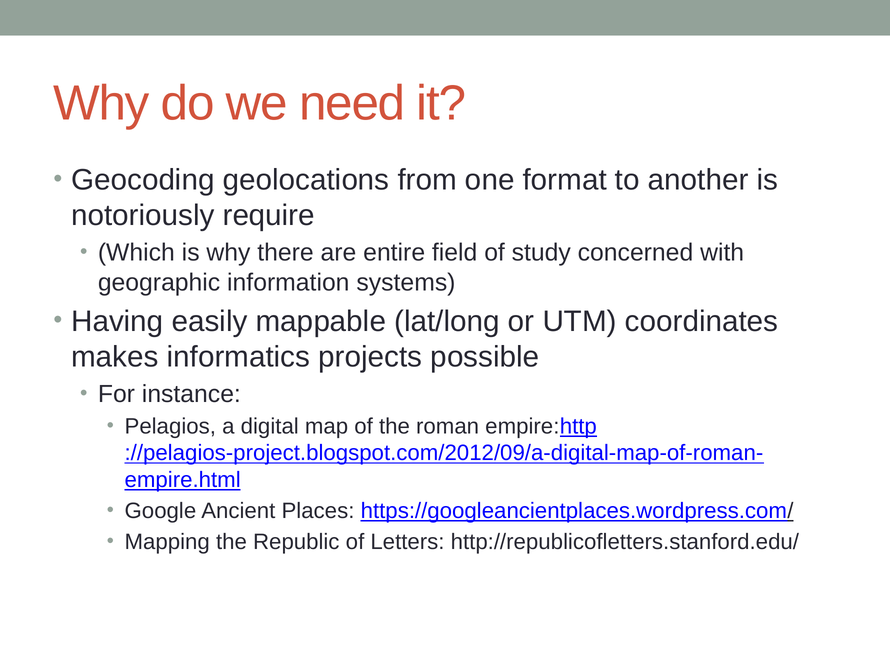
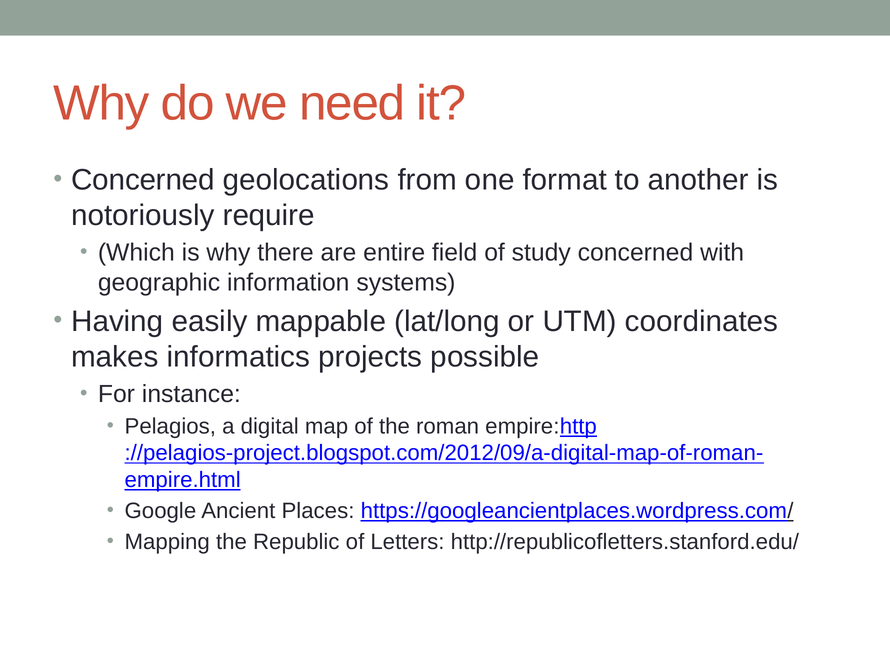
Geocoding: Geocoding -> Concerned (143, 180)
